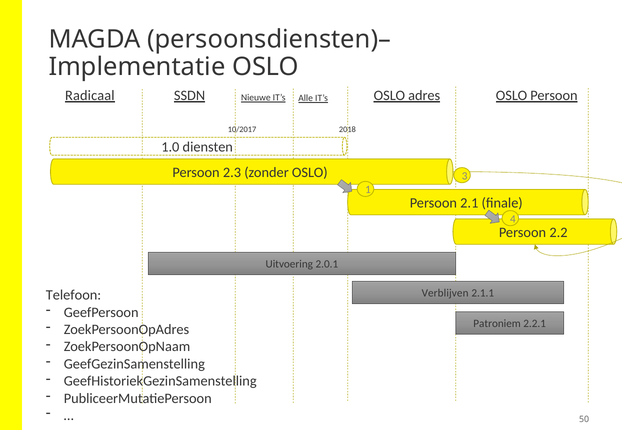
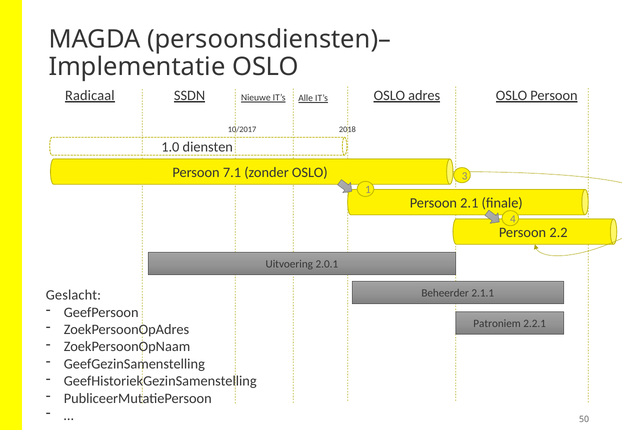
2.3: 2.3 -> 7.1 (232, 173)
Verblijven: Verblijven -> Beheerder (445, 294)
Telefoon: Telefoon -> Geslacht (73, 296)
